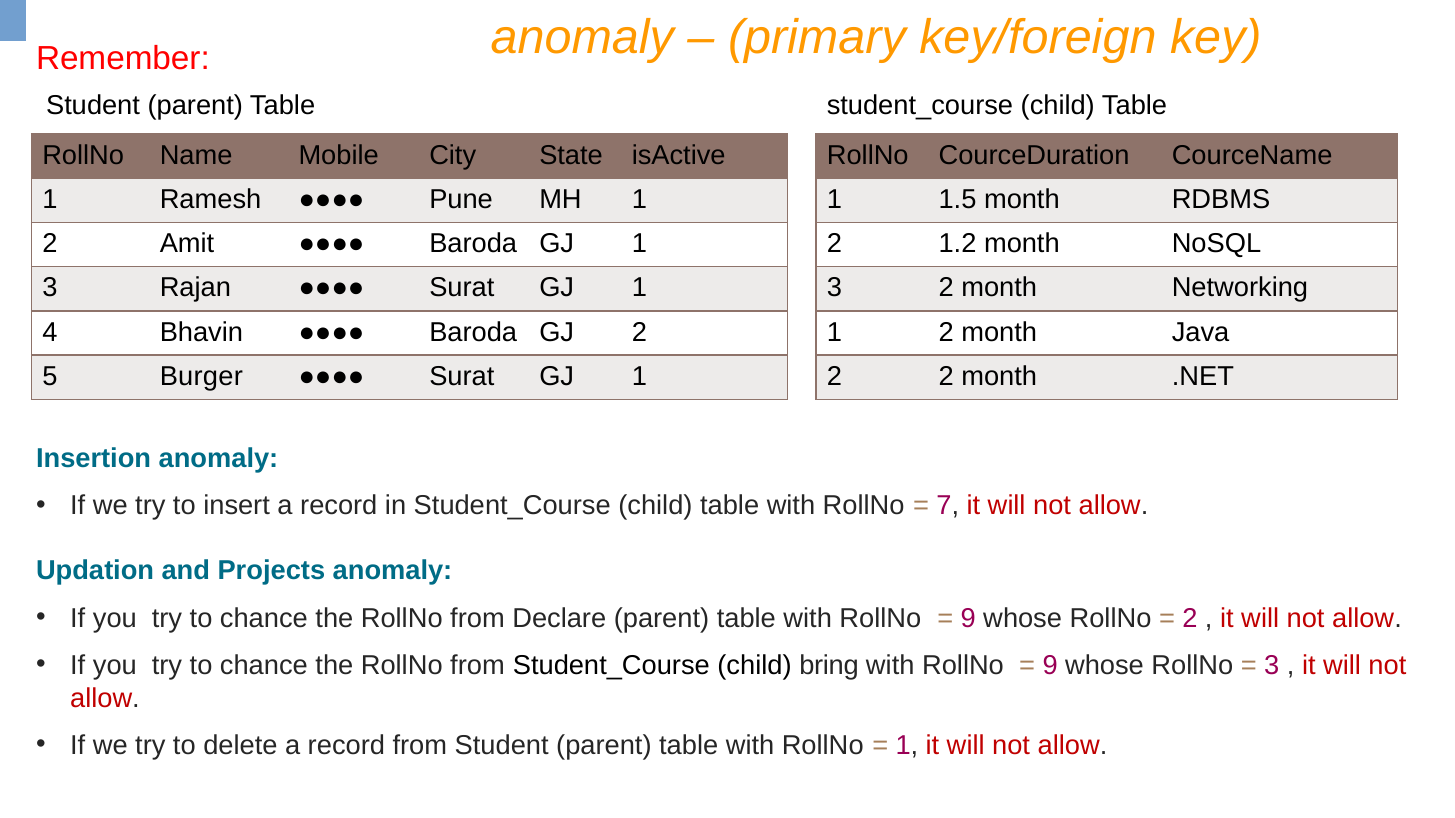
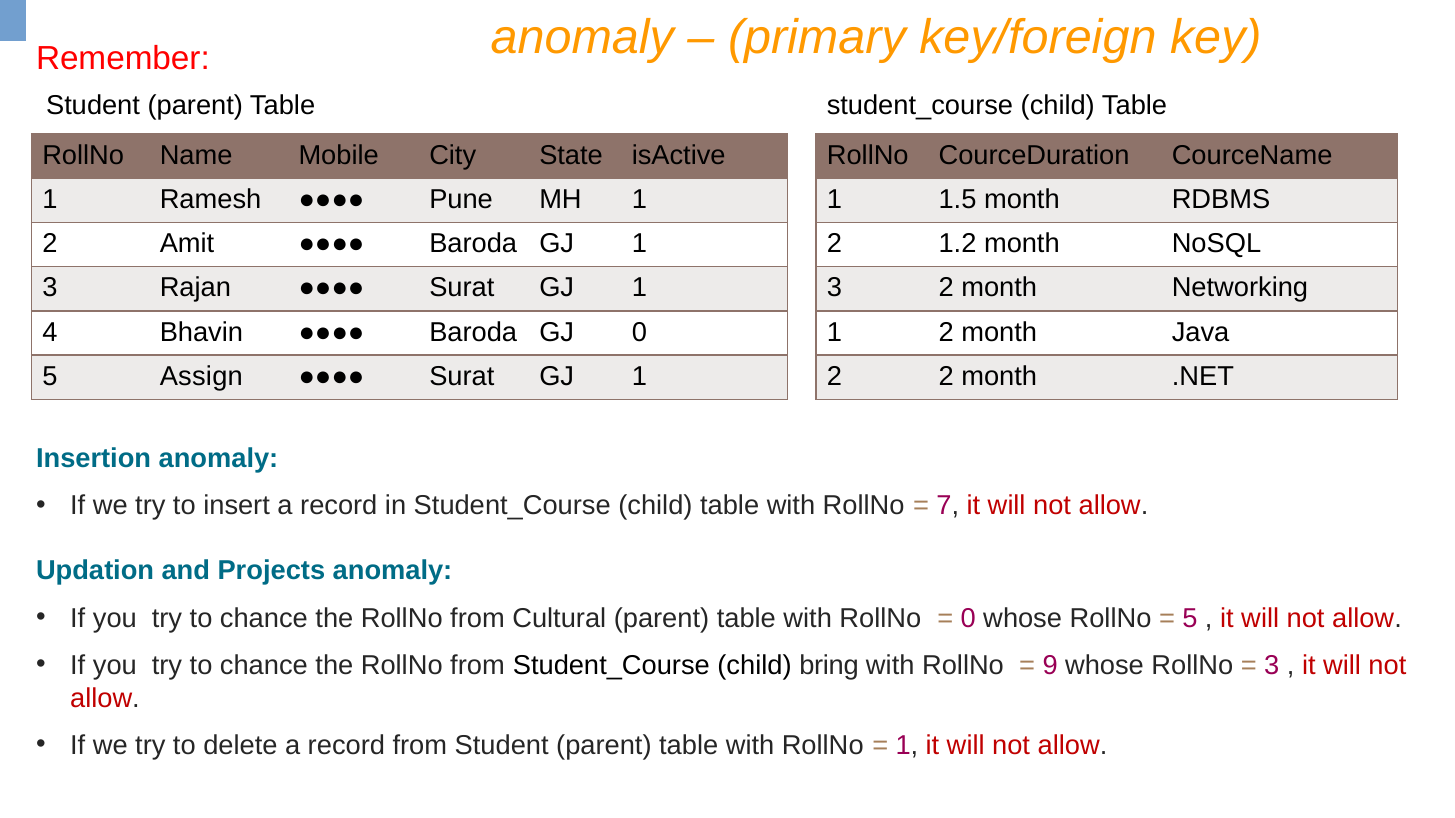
GJ 2: 2 -> 0 (639, 332)
Burger: Burger -> Assign (201, 376)
Declare: Declare -> Cultural (559, 619)
9: 9 -> 0 (968, 619)
2: 2 -> 5 (1190, 619)
